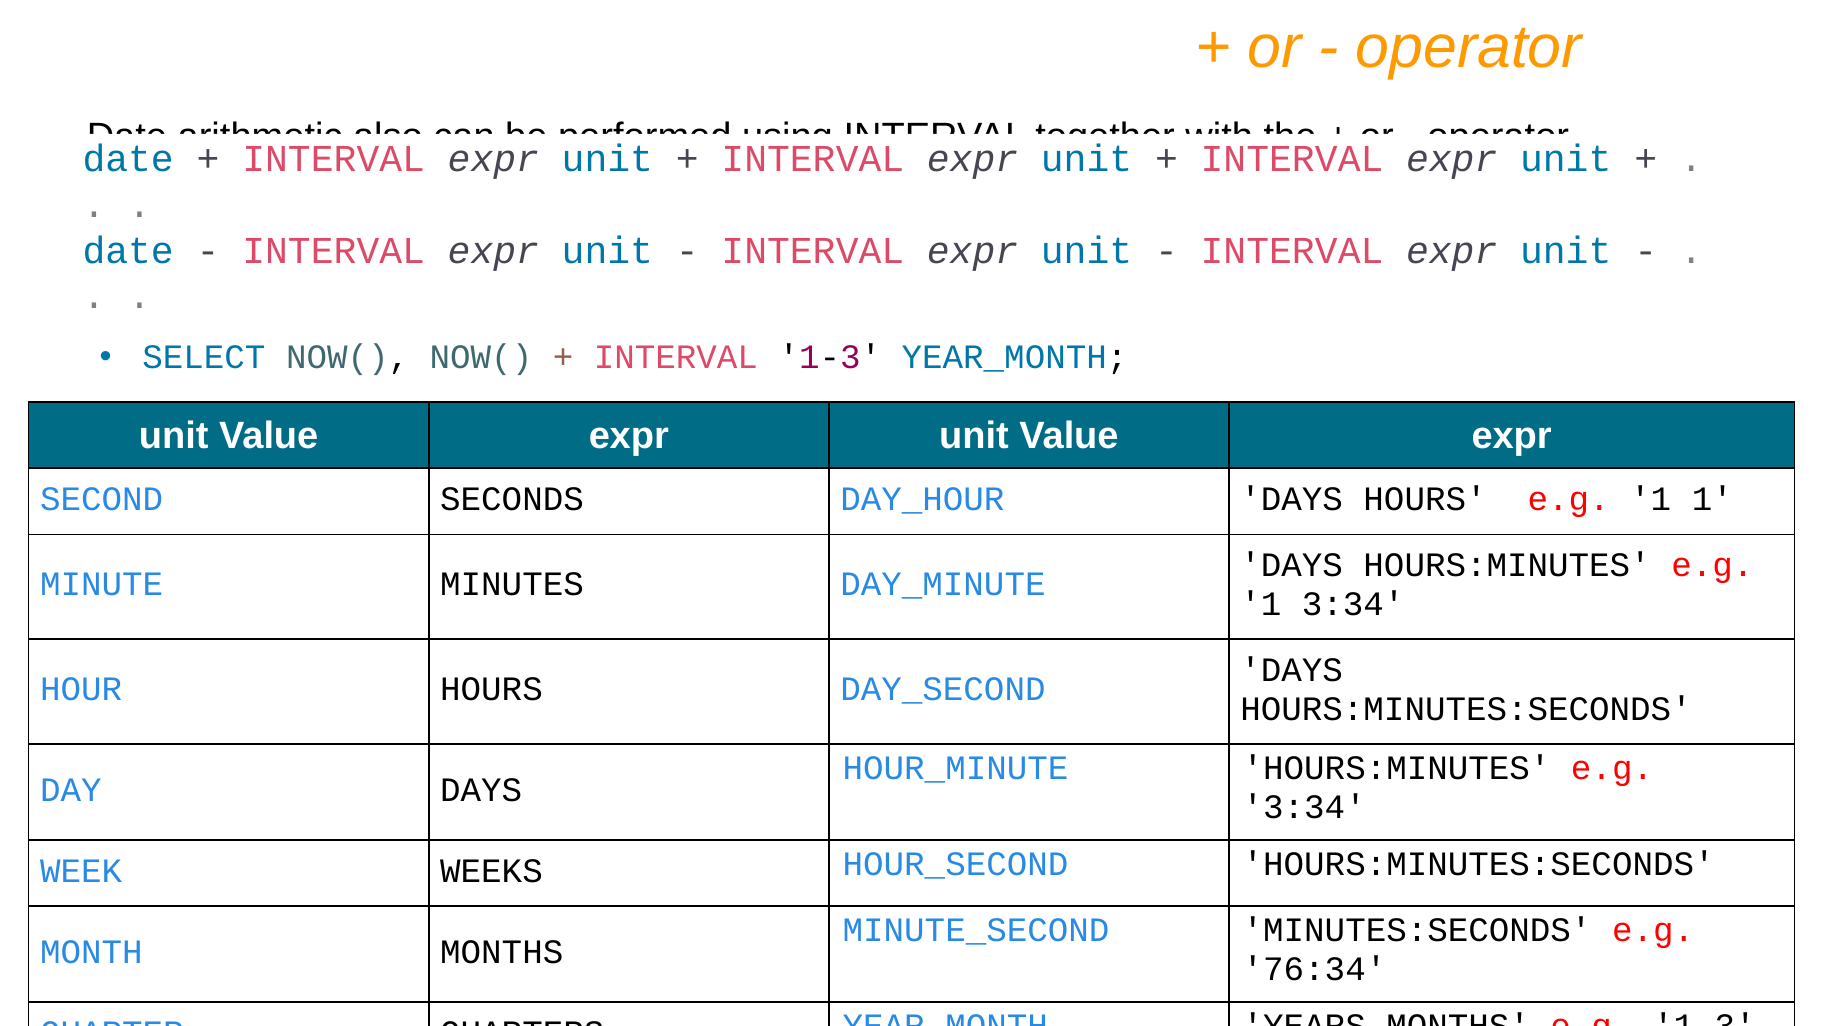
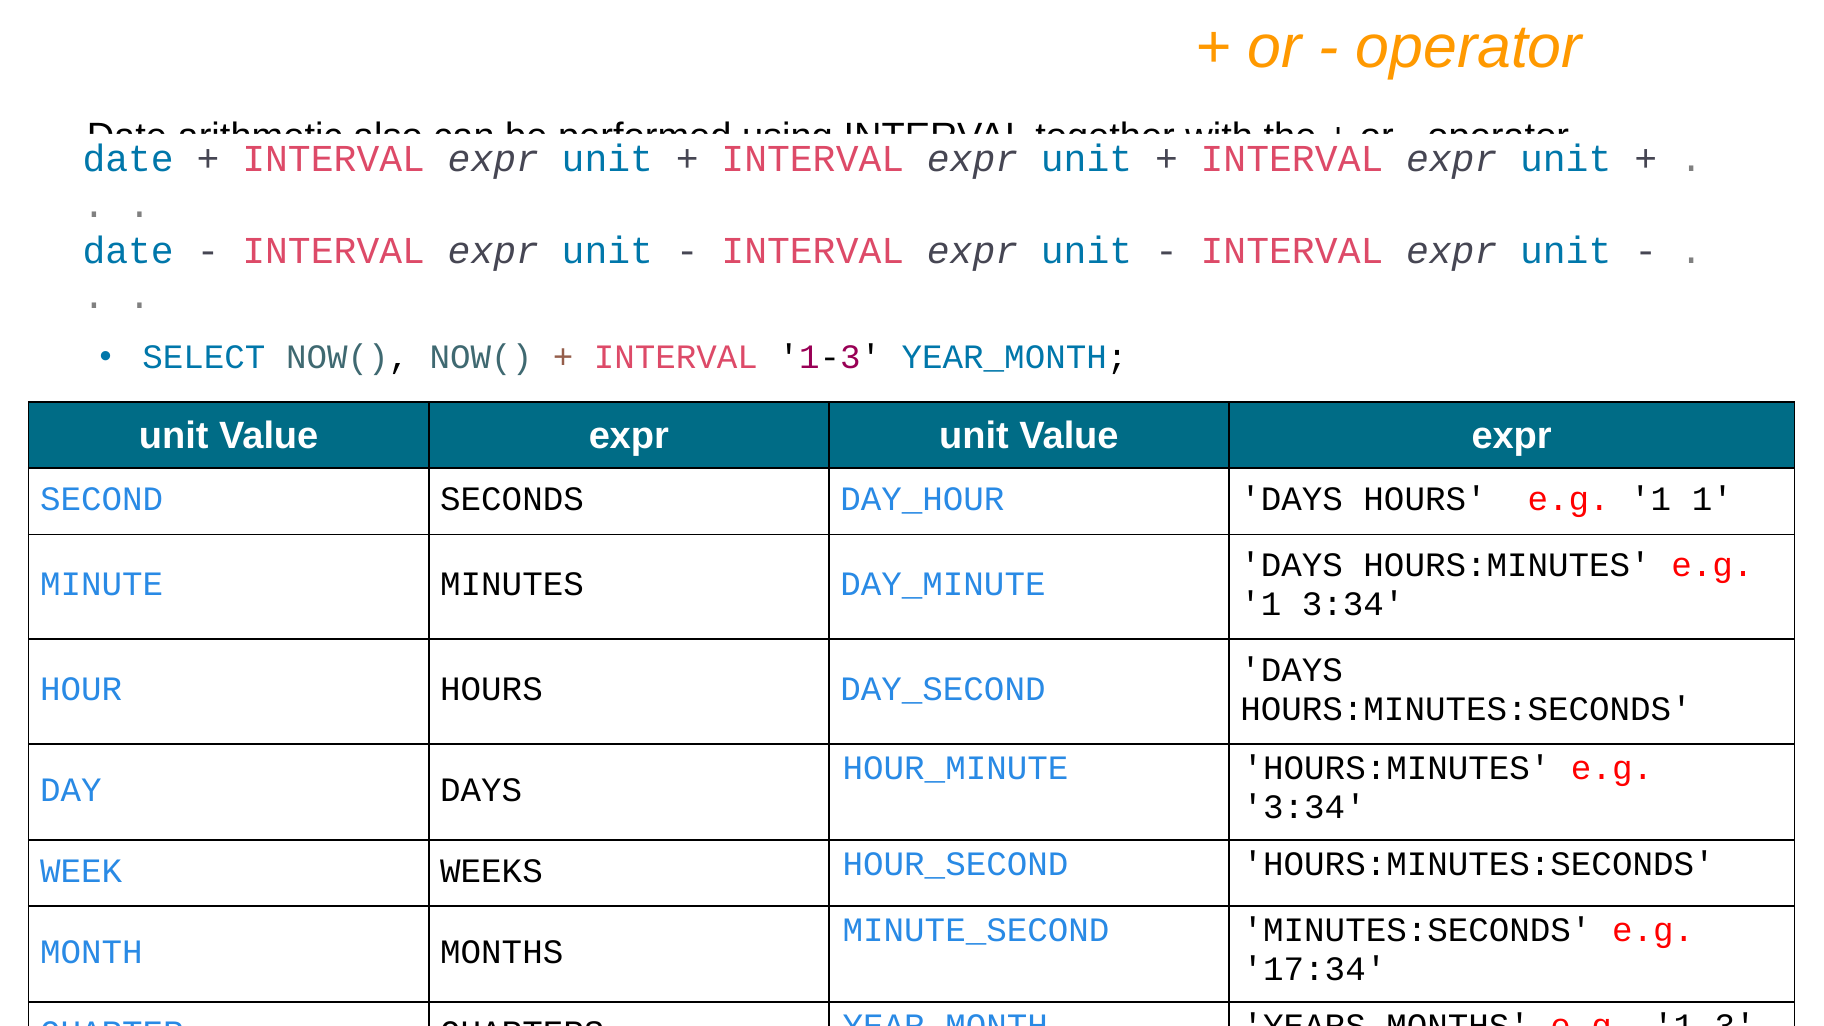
76:34: 76:34 -> 17:34 (1314, 969)
